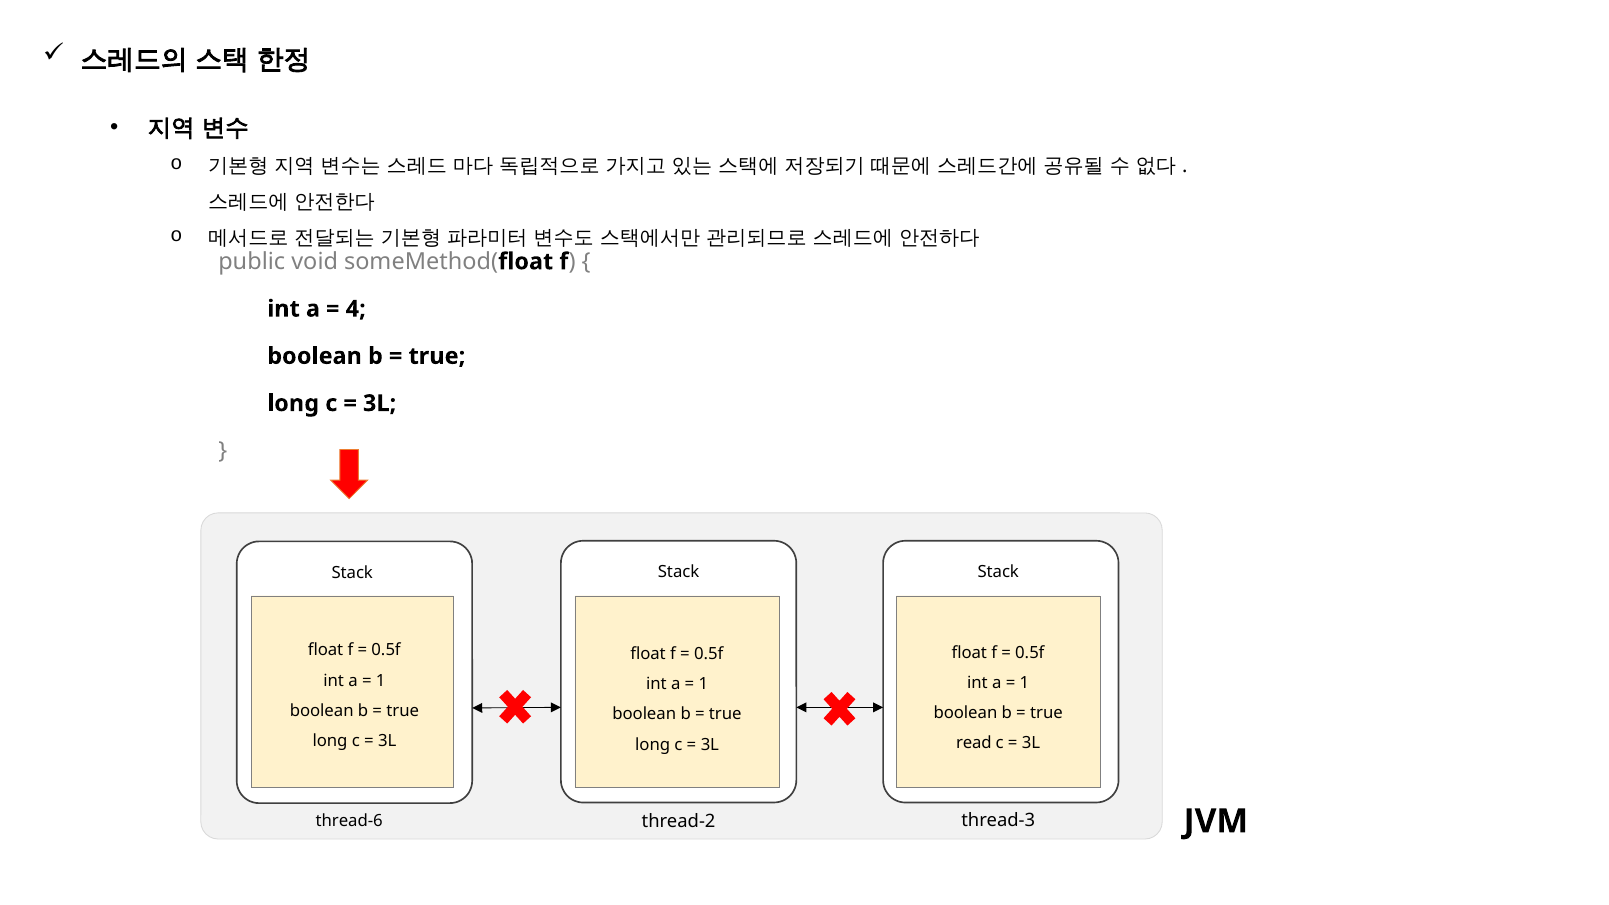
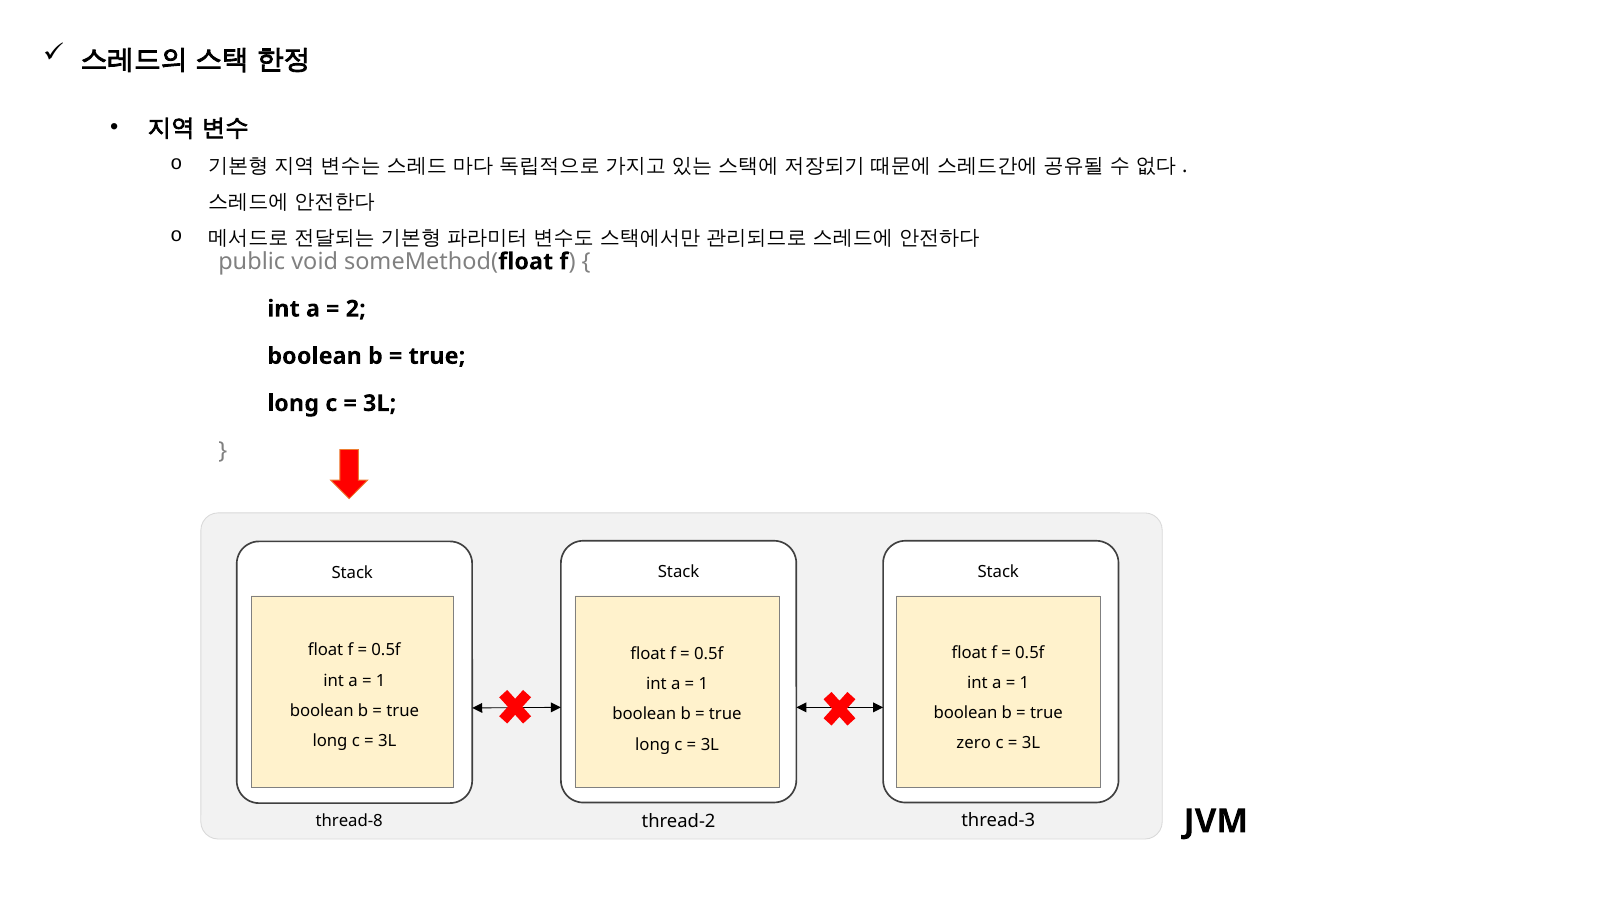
4: 4 -> 2 (356, 309)
read: read -> zero (974, 743)
thread-6: thread-6 -> thread-8 (349, 821)
